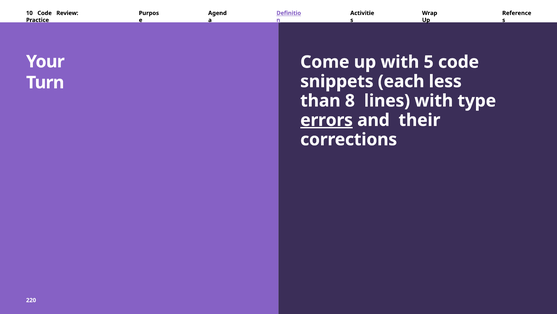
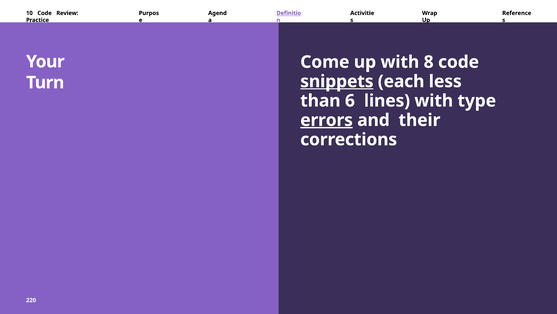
5: 5 -> 8 (429, 62)
snippets underline: none -> present (337, 81)
8: 8 -> 6 (350, 101)
